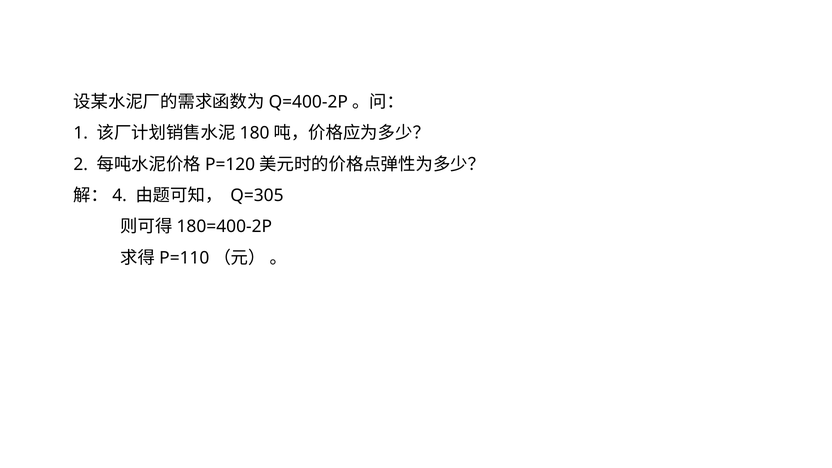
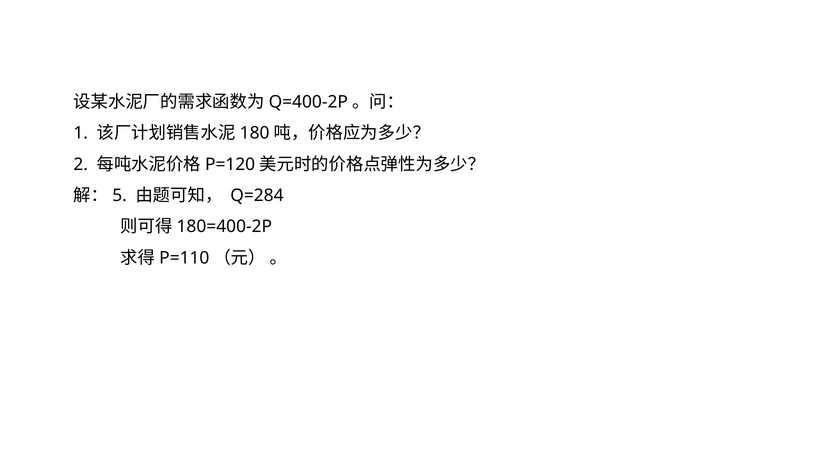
4: 4 -> 5 (120, 196)
Q=305: Q=305 -> Q=284 (257, 196)
